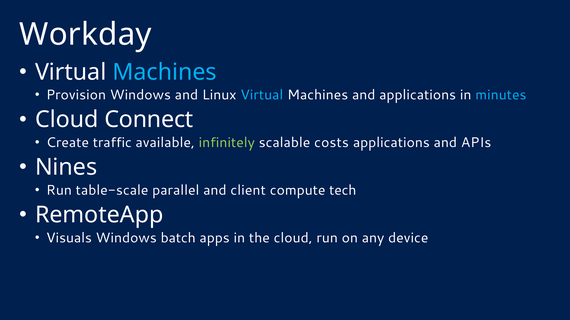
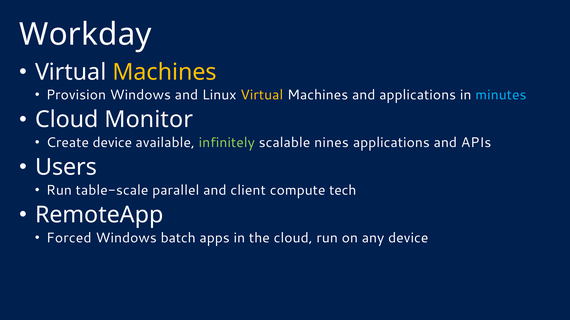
Machines colour: light blue -> yellow (165, 72)
Virtual colour: light blue -> yellow (262, 95)
Connect: Connect -> Monitor (149, 120)
Create traffic: traffic -> device (112, 143)
costs: costs -> nines (332, 143)
Nines: Nines -> Users (66, 168)
Visuals: Visuals -> Forced (69, 238)
